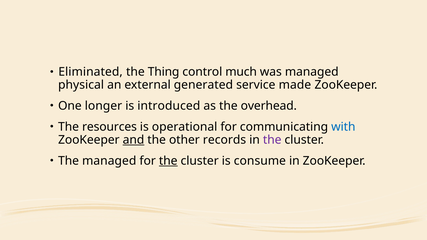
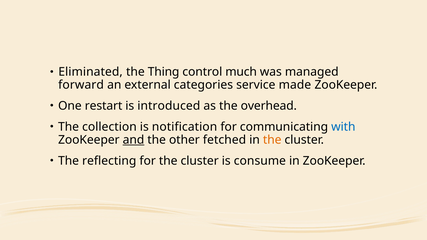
physical: physical -> forward (81, 85)
generated: generated -> categories (203, 85)
longer: longer -> restart (104, 106)
resources: resources -> collection (109, 127)
operational: operational -> notification (185, 127)
records: records -> fetched (225, 140)
the colour: purple -> orange (272, 140)
The managed: managed -> reflecting (109, 161)
the underline: present -> none (168, 161)
